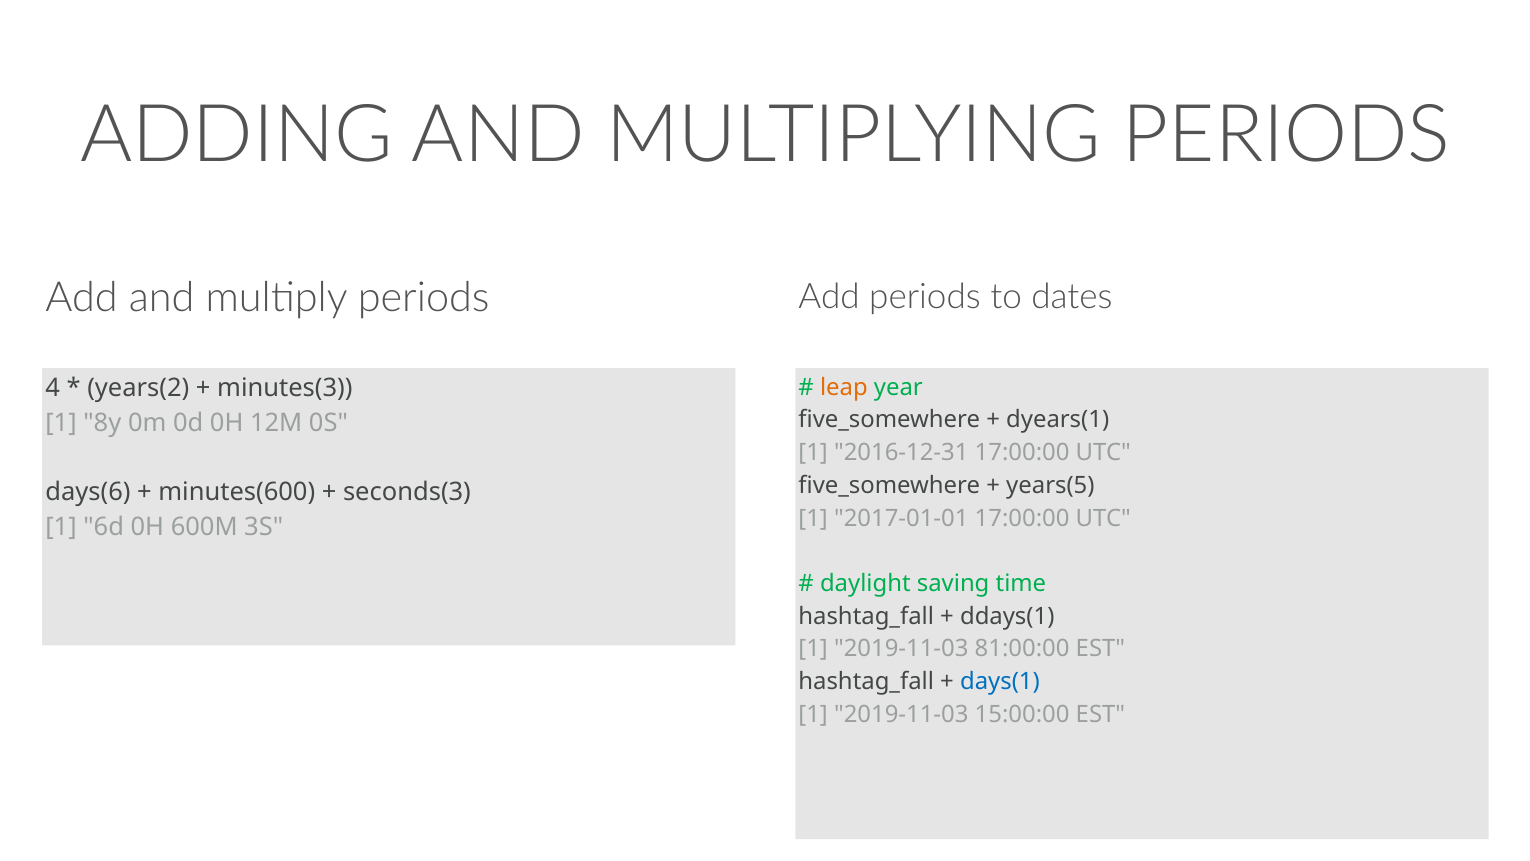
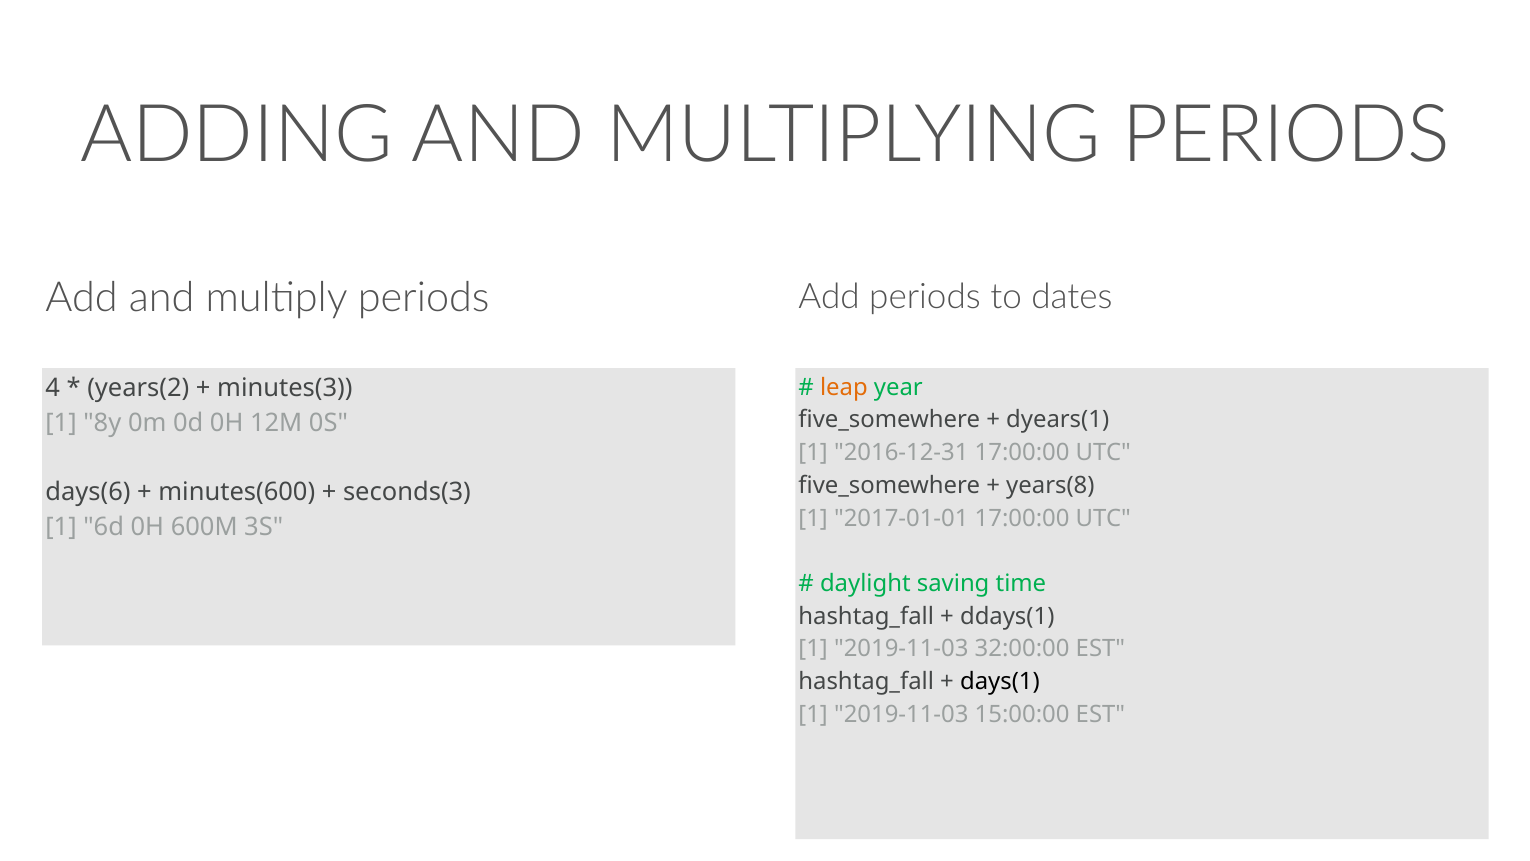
years(5: years(5 -> years(8 (1050, 485)
81:00:00: 81:00:00 -> 32:00:00 (1022, 649)
days(1 colour: blue -> black (1000, 681)
